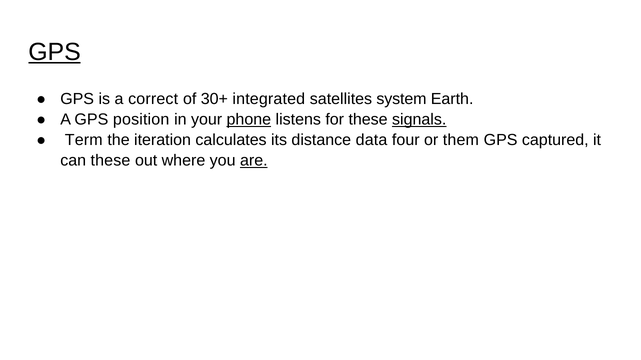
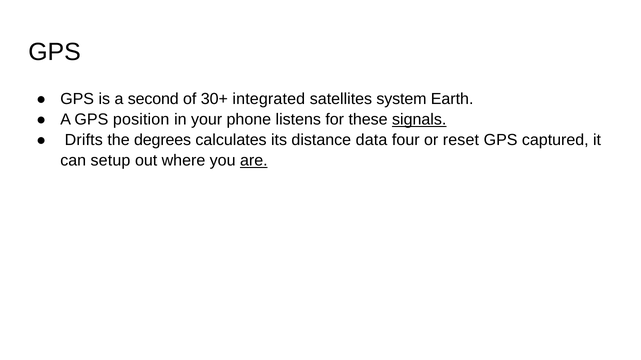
GPS underline: present -> none (55, 52)
correct: correct -> second (153, 99)
phone underline: present -> none (249, 120)
Term: Term -> Drifts (84, 140)
iteration: iteration -> degrees (163, 140)
them: them -> reset (461, 140)
can these: these -> setup (110, 161)
